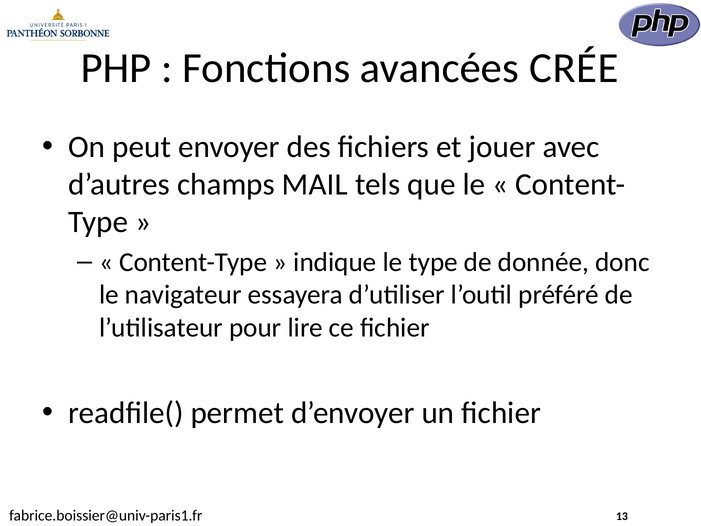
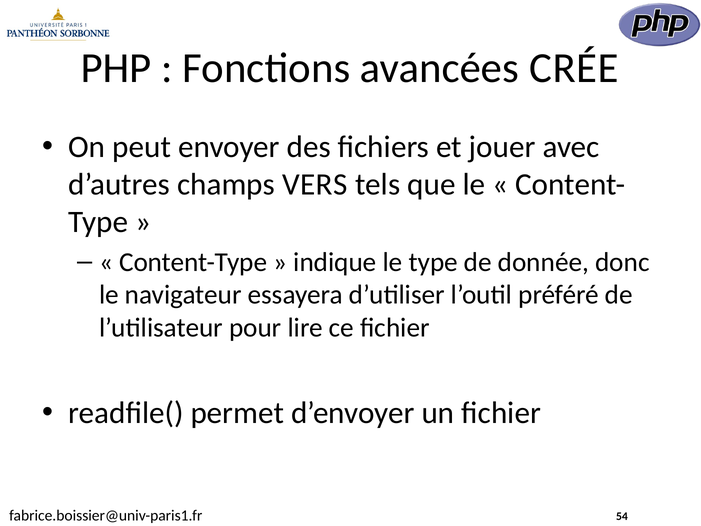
MAIL: MAIL -> VERS (315, 184)
13: 13 -> 54 (622, 516)
